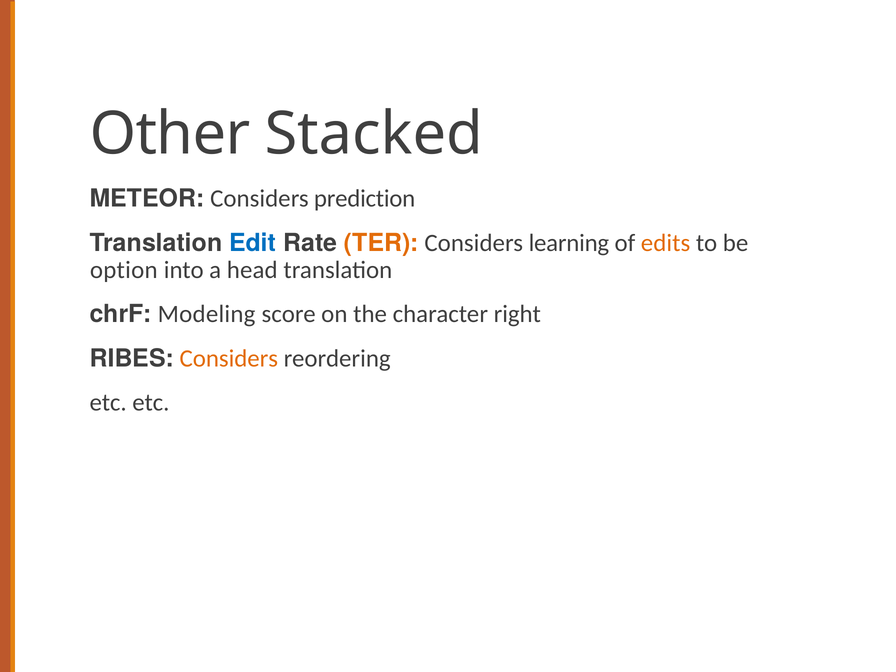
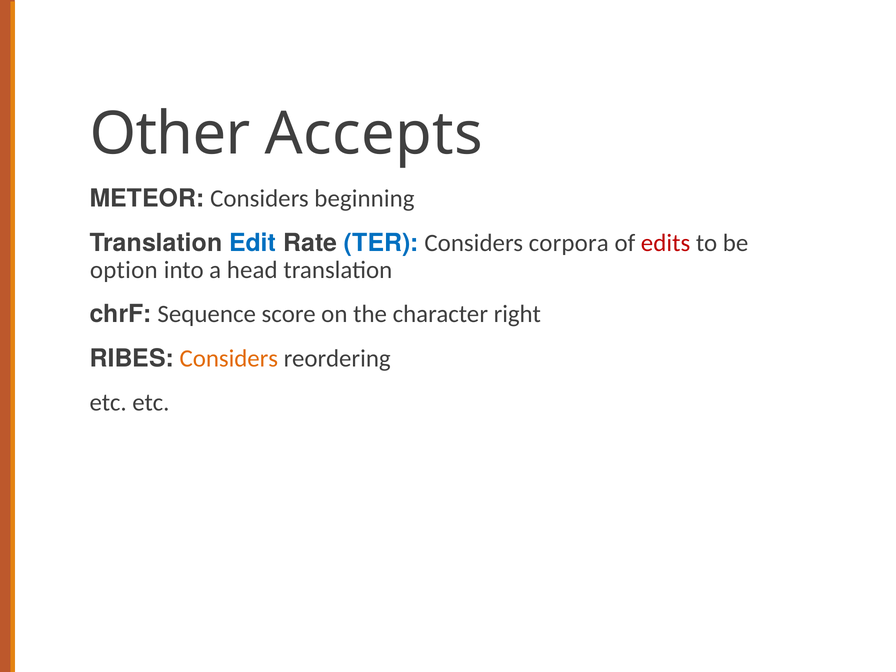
Stacked: Stacked -> Accepts (374, 134)
prediction: prediction -> beginning (364, 199)
TER colour: orange -> blue (381, 243)
learning: learning -> corpora (569, 243)
edits colour: orange -> red (666, 243)
Modeling: Modeling -> Sequence (207, 314)
